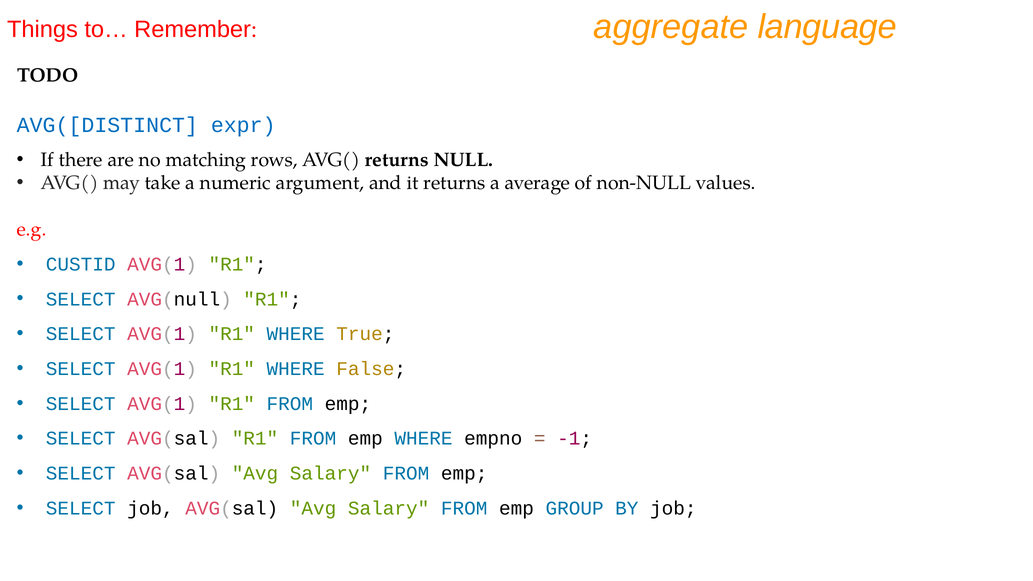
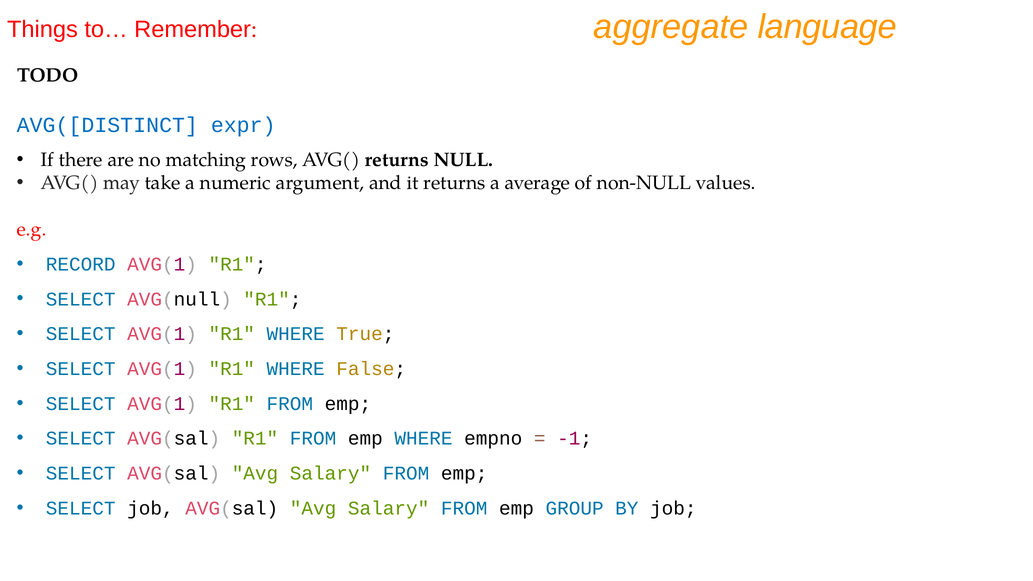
CUSTID: CUSTID -> RECORD (81, 264)
